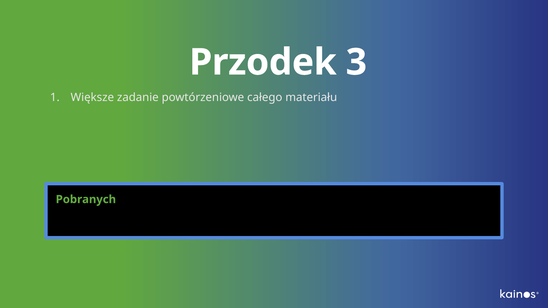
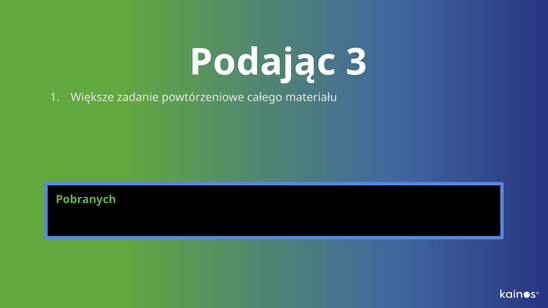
Przodek: Przodek -> Podając (263, 62)
